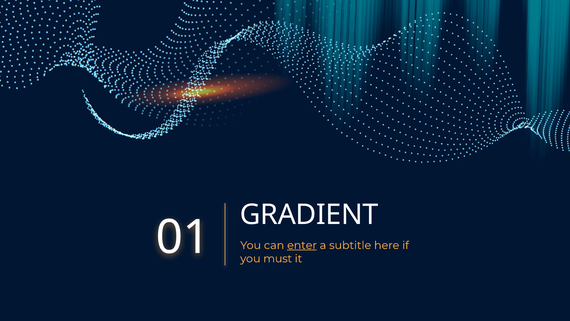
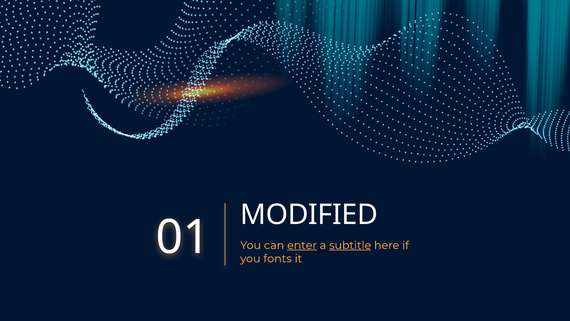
GRADIENT: GRADIENT -> MODIFIED (309, 215)
subtitle underline: none -> present (350, 245)
must: must -> fonts (278, 258)
